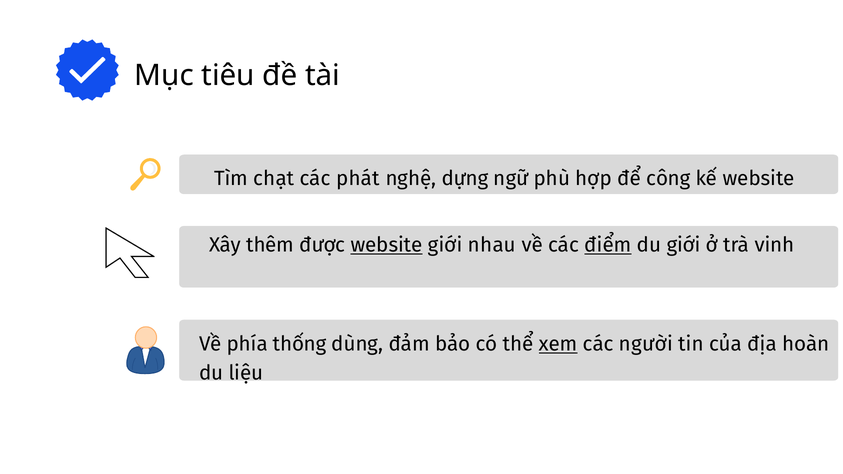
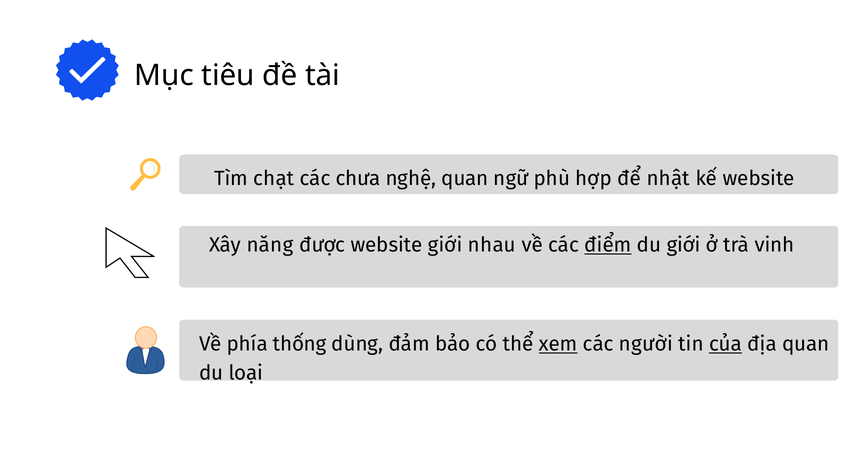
phát: phát -> chưa (358, 179)
nghệ dựng: dựng -> quan (465, 179)
công: công -> nhật (668, 179)
thêm: thêm -> năng (270, 245)
website underline: present -> none (387, 245)
của underline: none -> present (726, 344)
địa hoàn: hoàn -> quan (806, 344)
liệu: liệu -> loại (246, 373)
